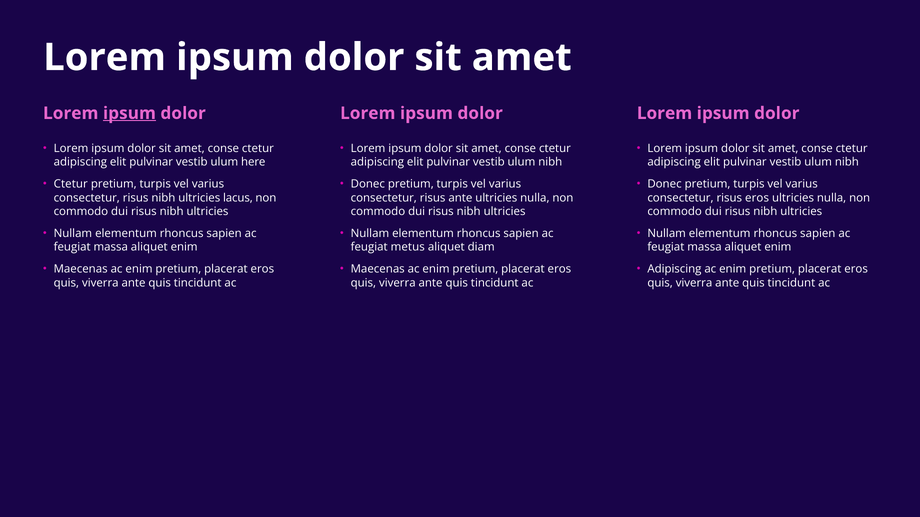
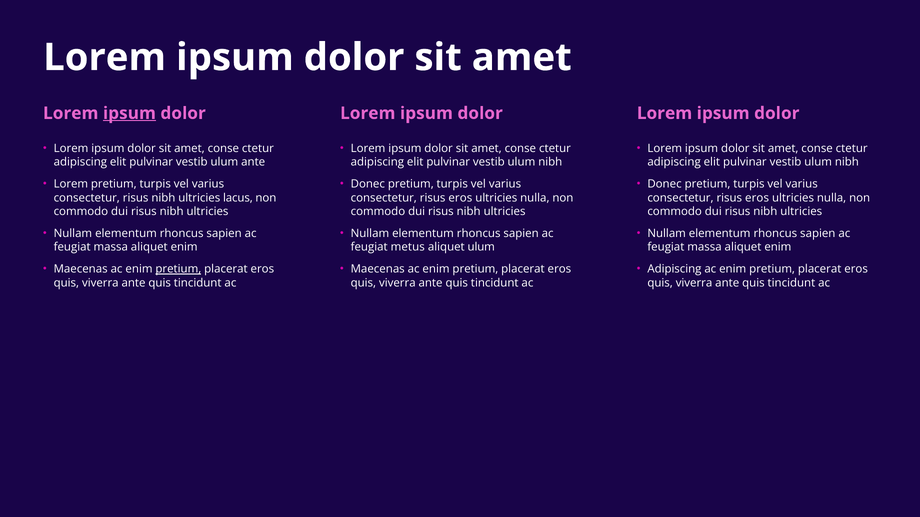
ulum here: here -> ante (253, 162)
Ctetur: Ctetur -> Lorem (71, 184)
ante: ante -> eros (460, 198)
aliquet diam: diam -> ulum (481, 247)
pretium underline: none -> present (178, 269)
